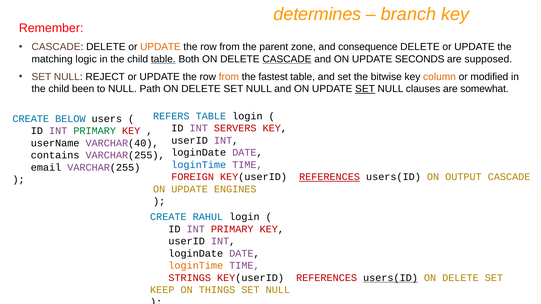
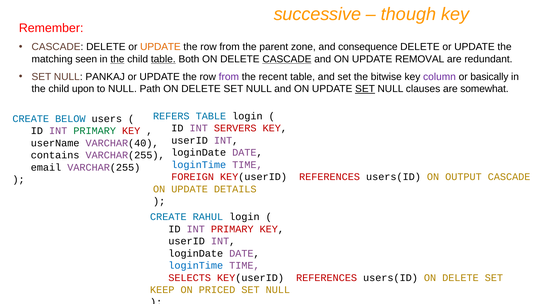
determines: determines -> successive (317, 14)
branch: branch -> though (409, 14)
logic: logic -> seen (86, 59)
the underline: none -> present (117, 59)
SECONDS: SECONDS -> REMOVAL (420, 59)
supposed: supposed -> redundant (488, 59)
REJECT: REJECT -> PANKAJ (105, 77)
from colour: orange -> purple (229, 77)
fastest: fastest -> recent (273, 77)
column colour: orange -> purple (440, 77)
modified: modified -> basically (489, 77)
been: been -> upon (83, 89)
REFERENCES underline: present -> none (330, 177)
ENGINES: ENGINES -> DETAILS (235, 189)
loginTime colour: orange -> blue (196, 266)
STRINGS: STRINGS -> SELECTS (190, 278)
users(ID underline: present -> none (390, 278)
THINGS: THINGS -> PRICED (217, 290)
